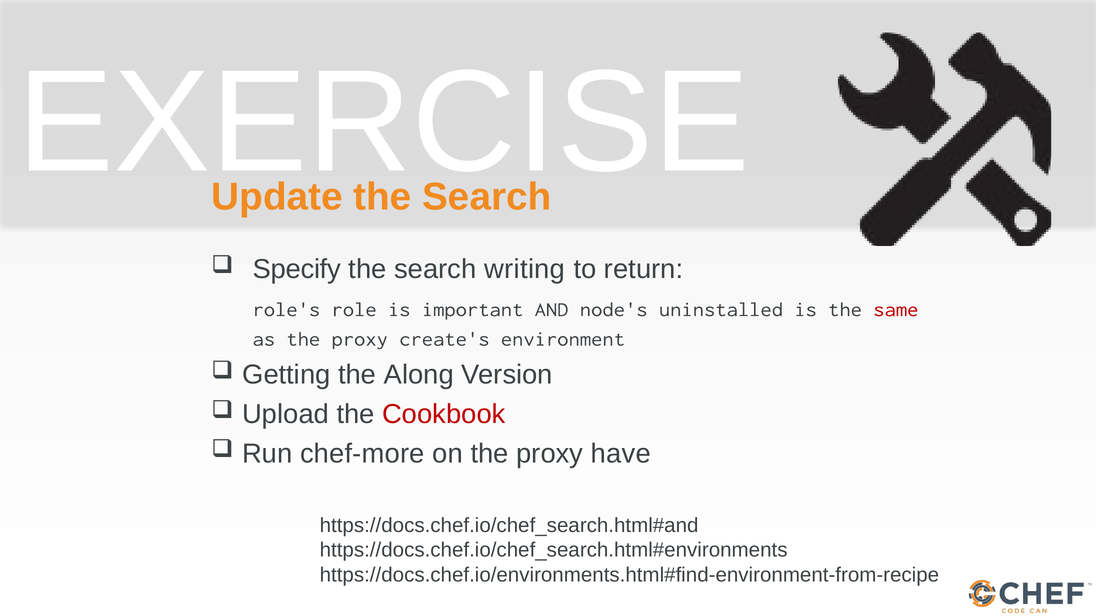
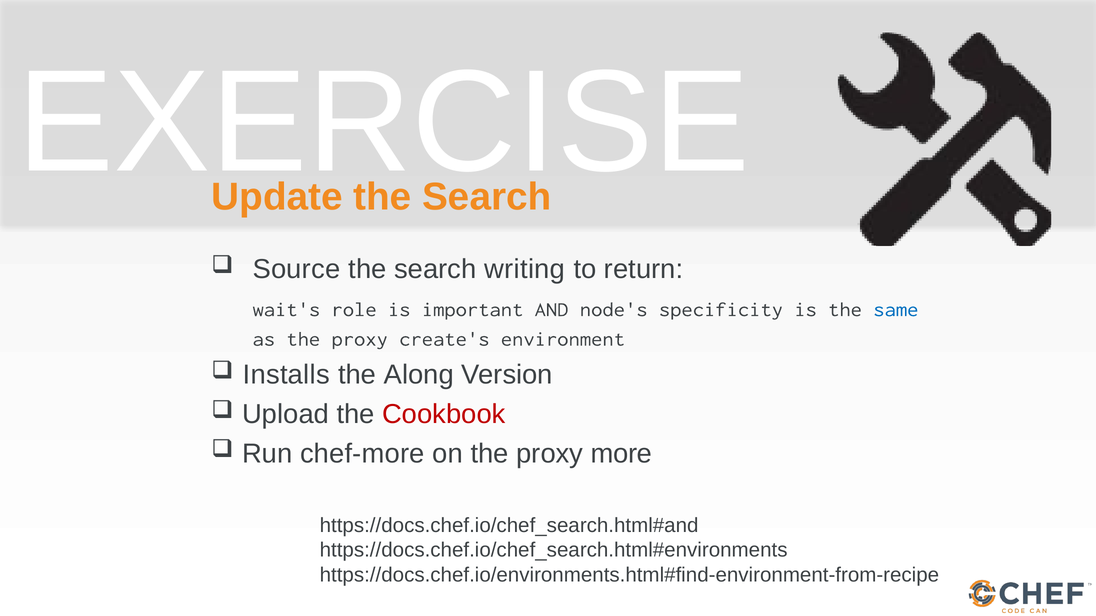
Specify: Specify -> Source (297, 270)
role's: role's -> wait's (286, 310)
uninstalled: uninstalled -> specificity (721, 310)
same colour: red -> blue (896, 310)
Getting: Getting -> Installs (286, 375)
have: have -> more (621, 454)
